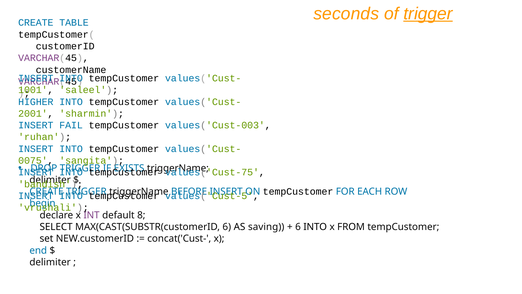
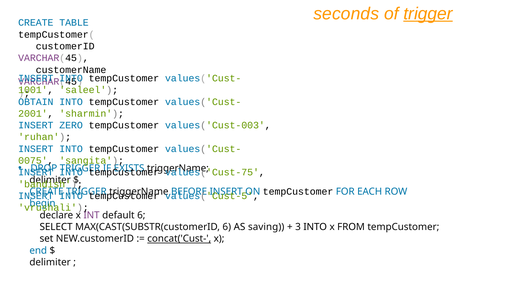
HIGHER: HIGHER -> OBTAIN (36, 102)
FAIL: FAIL -> ZERO (71, 125)
default 8: 8 -> 6 (141, 215)
6: 6 -> 3 (298, 227)
concat('Cust- underline: none -> present (179, 238)
